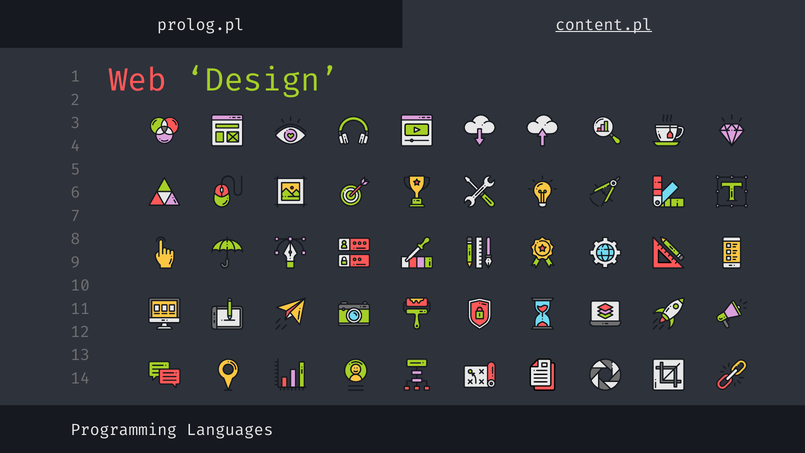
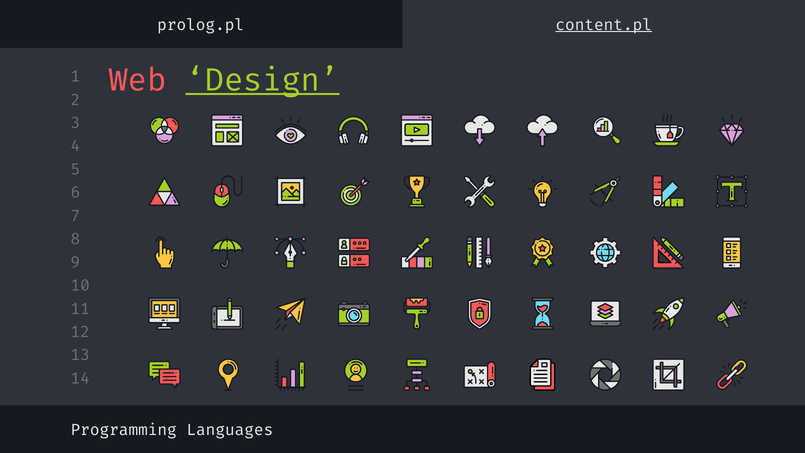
Design underline: none -> present (262, 80)
